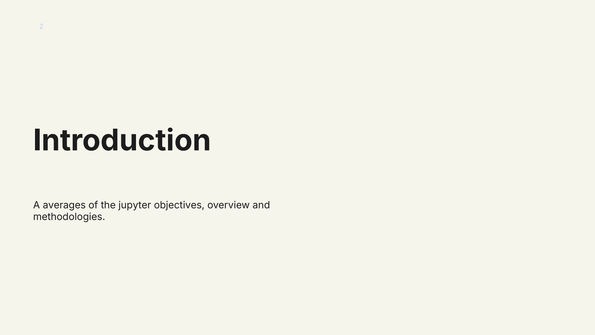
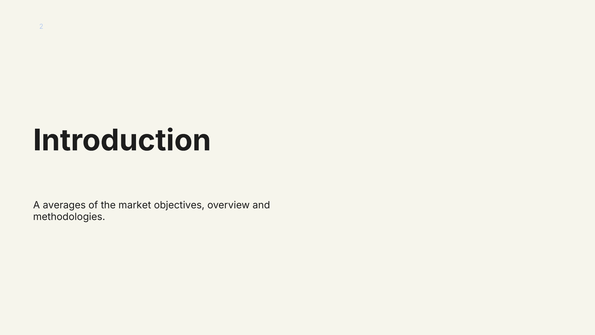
jupyter: jupyter -> market (135, 205)
